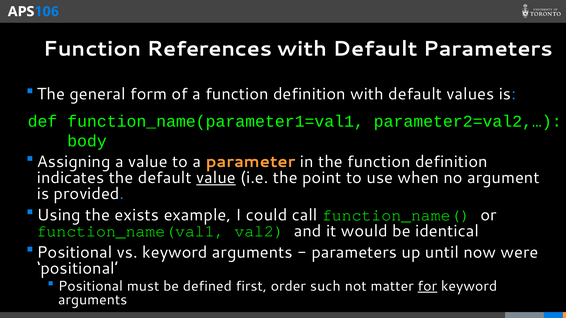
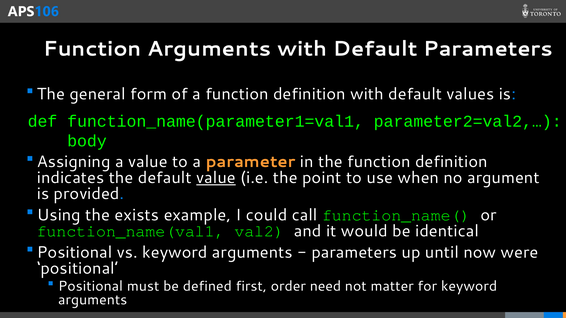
Function References: References -> Arguments (209, 49)
such: such -> need (325, 286)
for underline: present -> none (427, 286)
